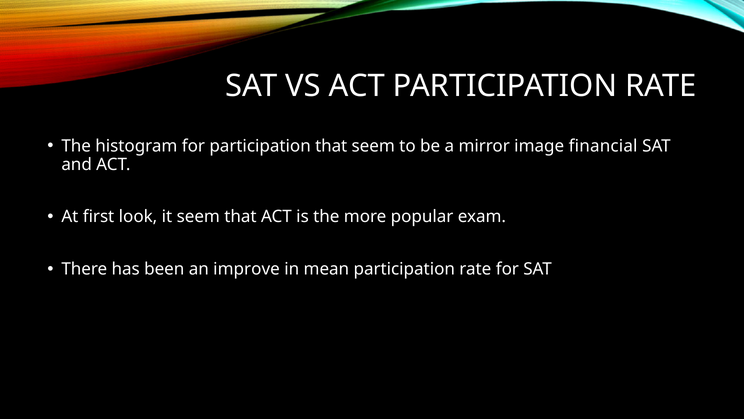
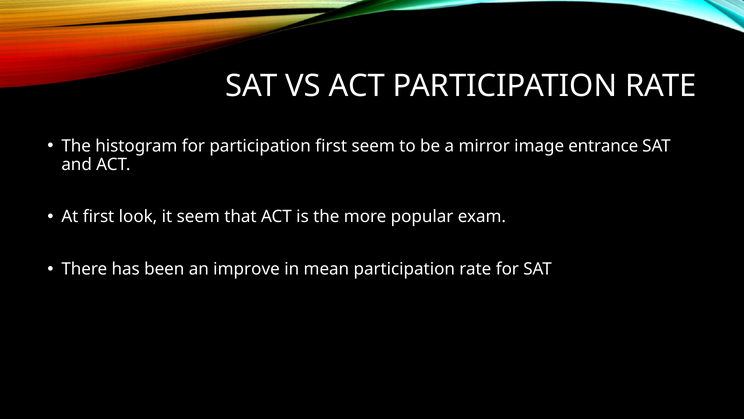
participation that: that -> first (331, 146)
financial: financial -> entrance (603, 146)
